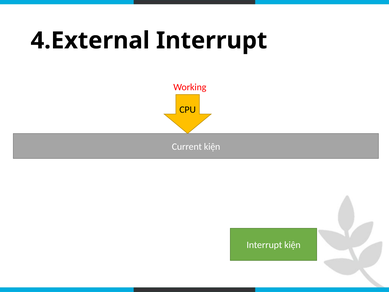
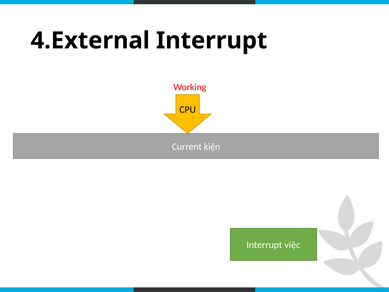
Interrupt kiện: kiện -> việc (292, 245)
